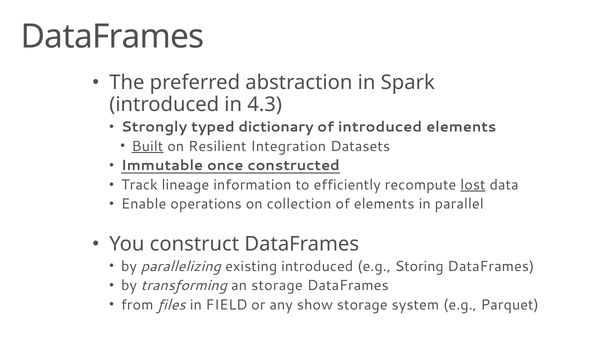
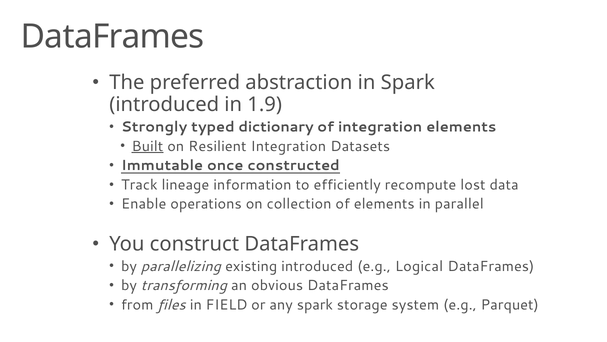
4.3: 4.3 -> 1.9 (265, 104)
of introduced: introduced -> integration (380, 127)
lost underline: present -> none (473, 185)
Storing: Storing -> Logical (419, 266)
an storage: storage -> obvious (277, 285)
any show: show -> spark (315, 304)
